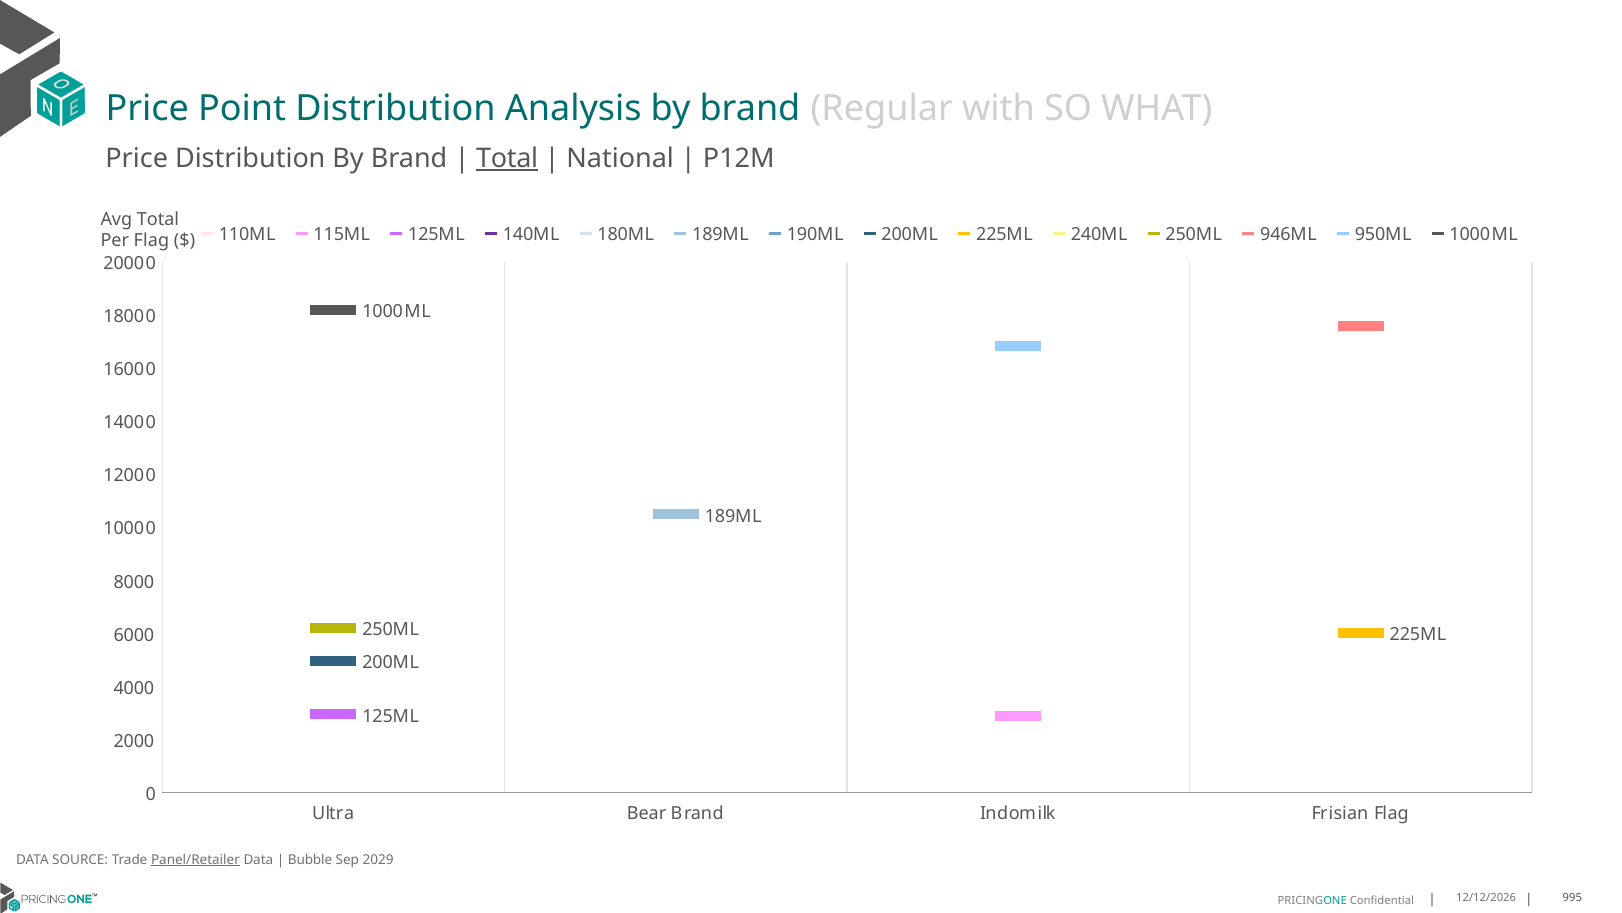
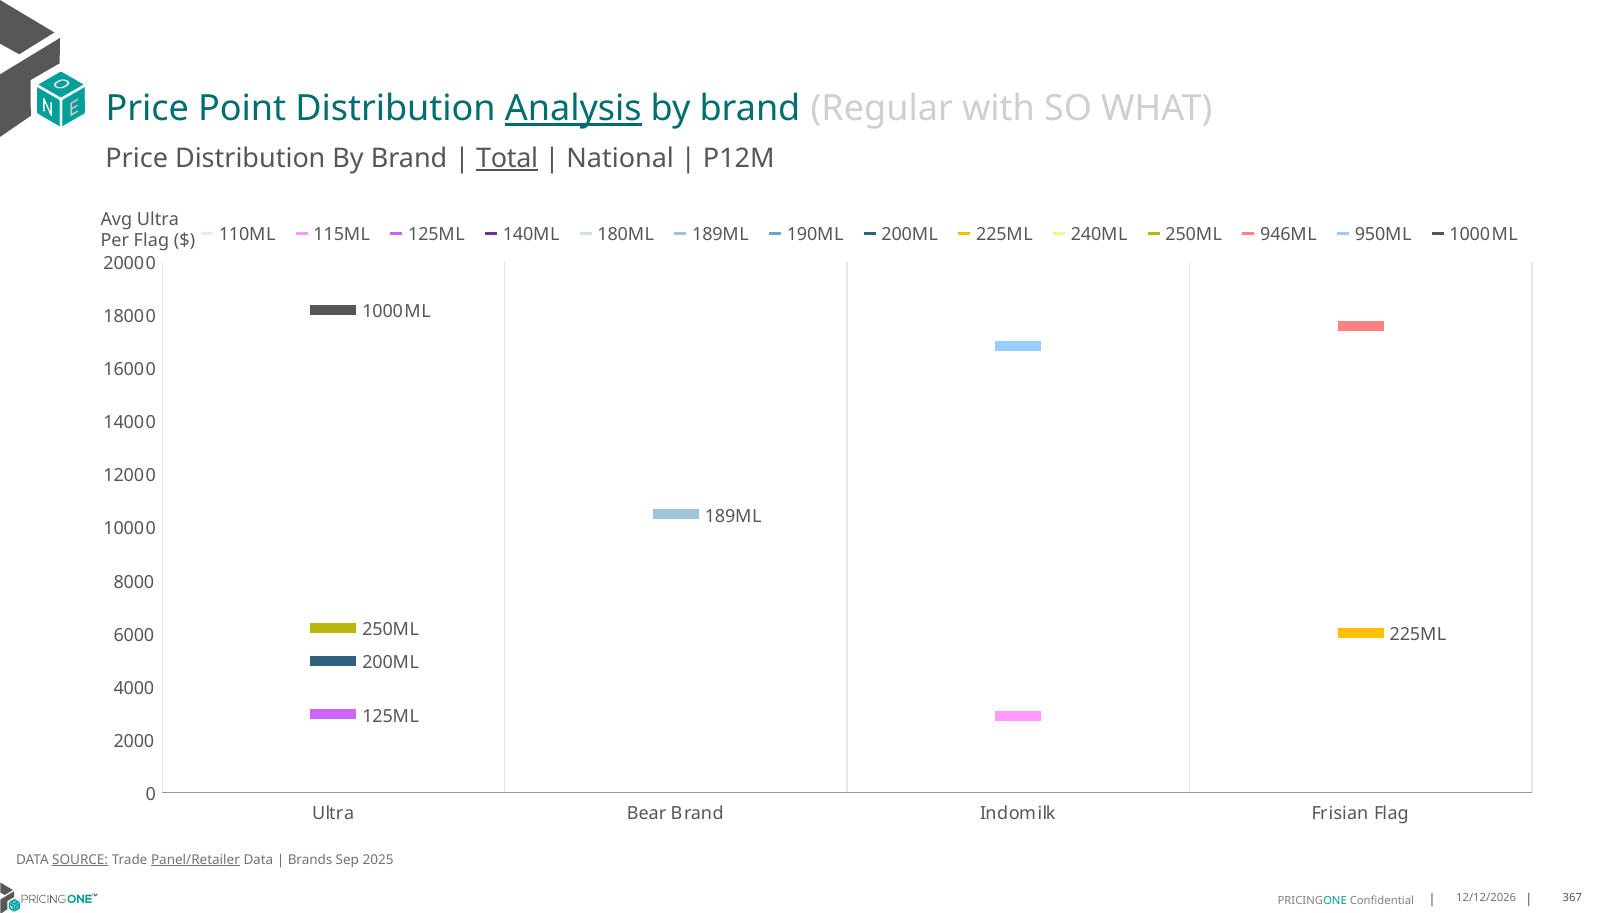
Analysis underline: none -> present (573, 109)
Avg Total: Total -> Ultra (158, 219)
SOURCE underline: none -> present (80, 859)
Bubble: Bubble -> Brands (310, 859)
2029: 2029 -> 2025 (378, 859)
995: 995 -> 367 (1572, 897)
